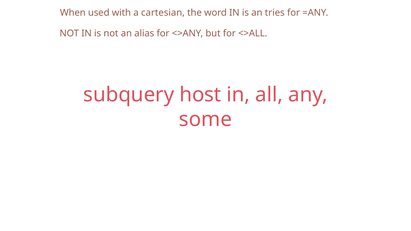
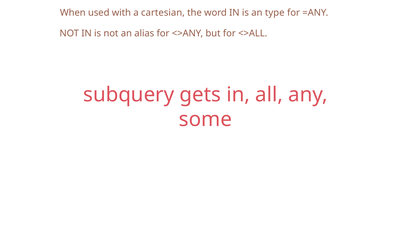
tries: tries -> type (275, 13)
host: host -> gets (200, 95)
